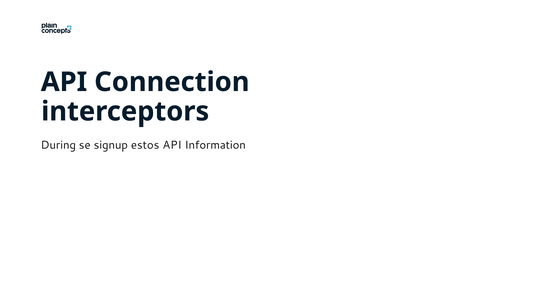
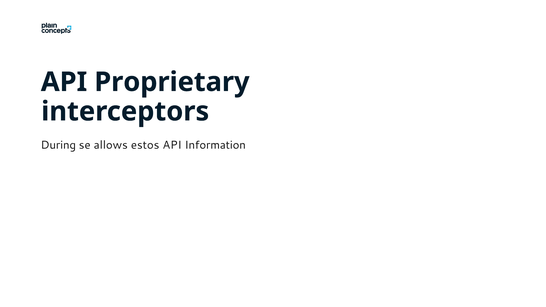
Connection: Connection -> Proprietary (172, 82)
signup: signup -> allows (111, 145)
